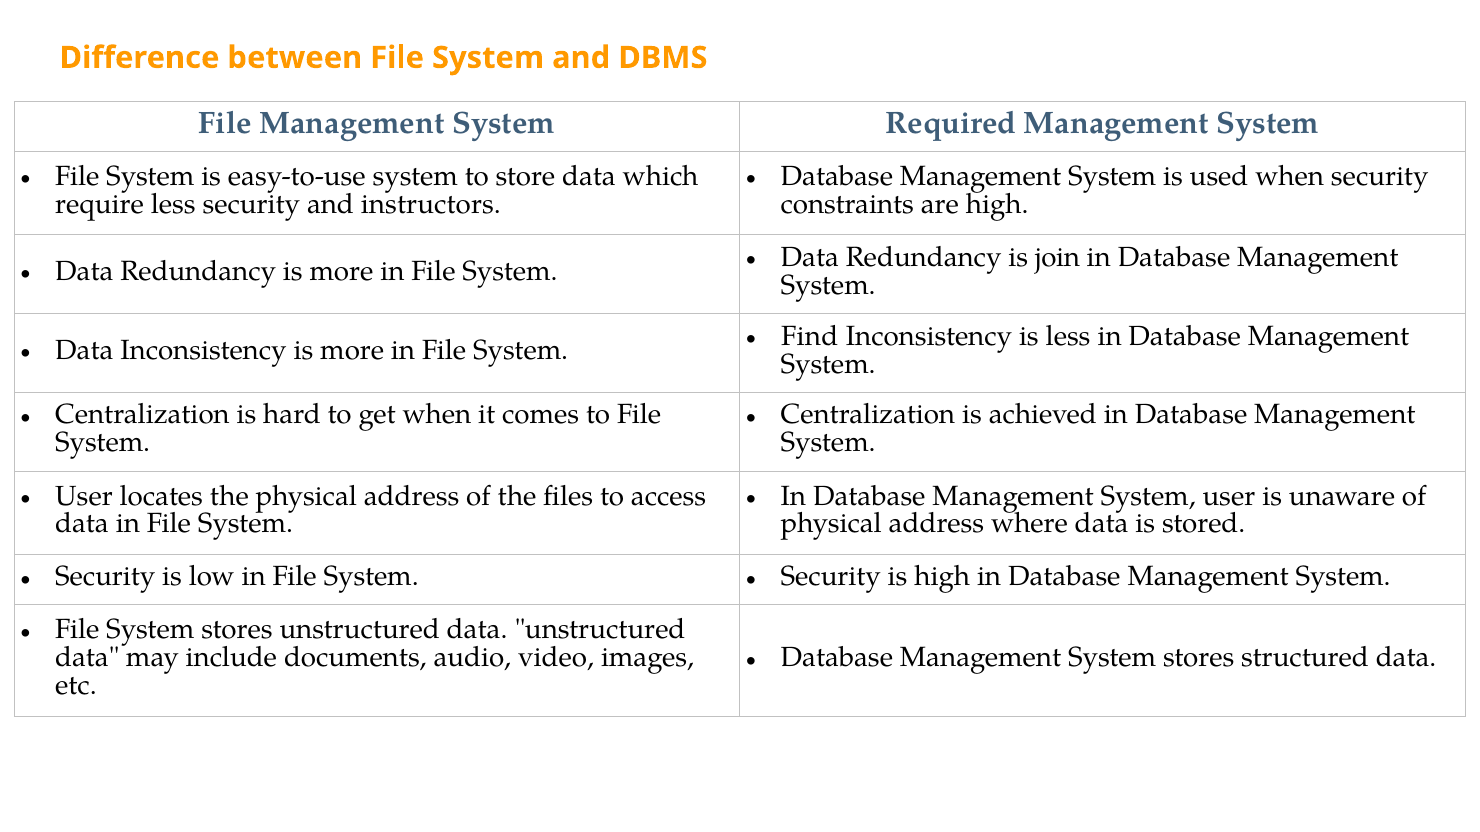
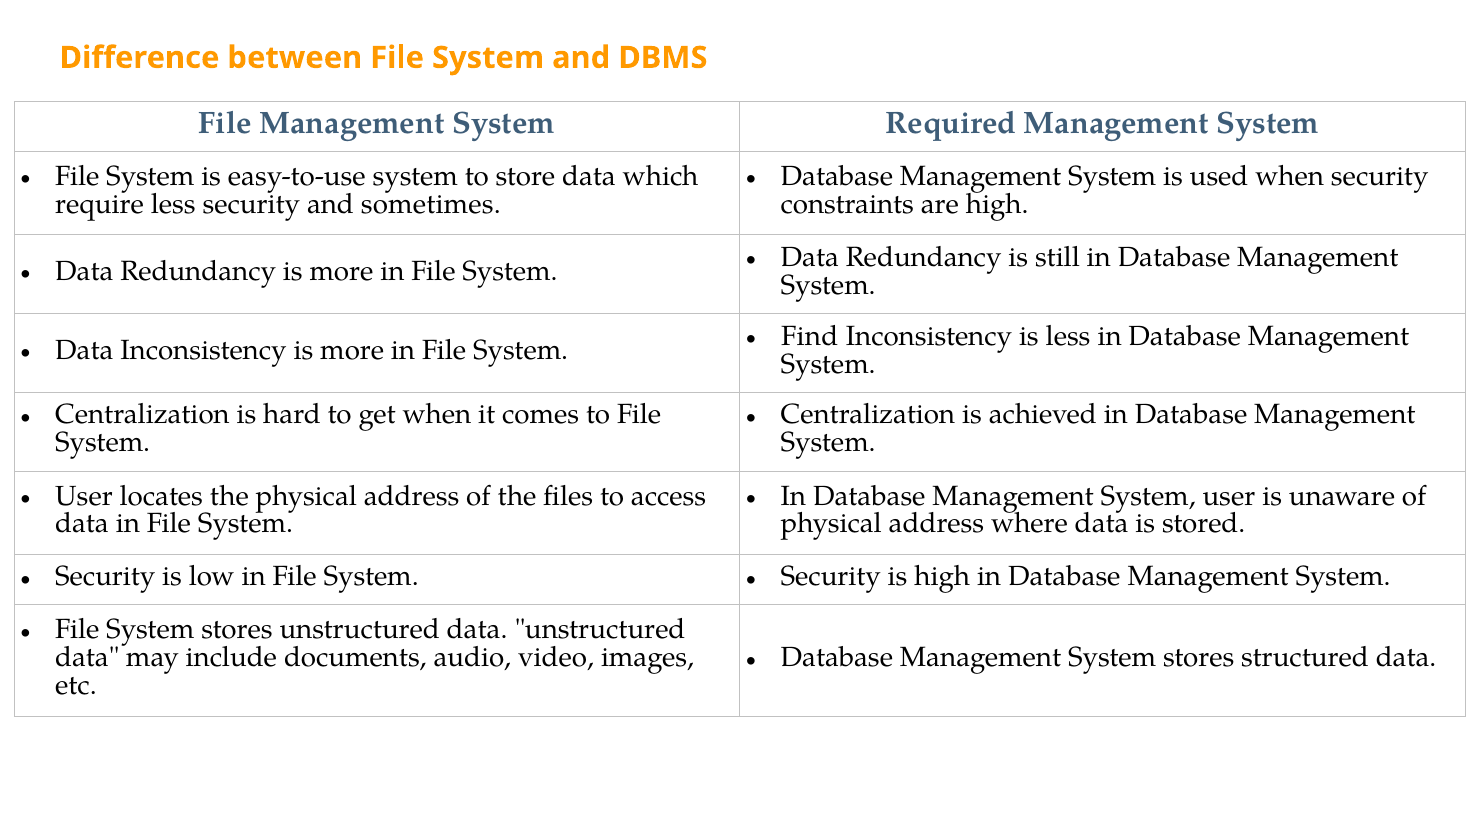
instructors: instructors -> sometimes (431, 204)
join: join -> still (1057, 257)
